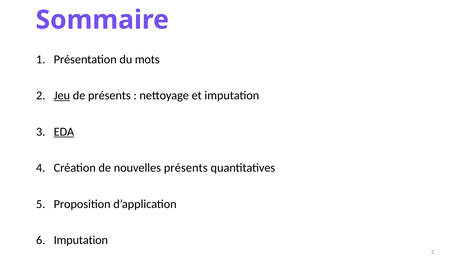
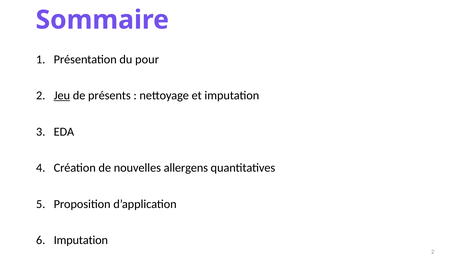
mots: mots -> pour (147, 59)
EDA underline: present -> none (64, 132)
nouvelles présents: présents -> allergens (186, 168)
